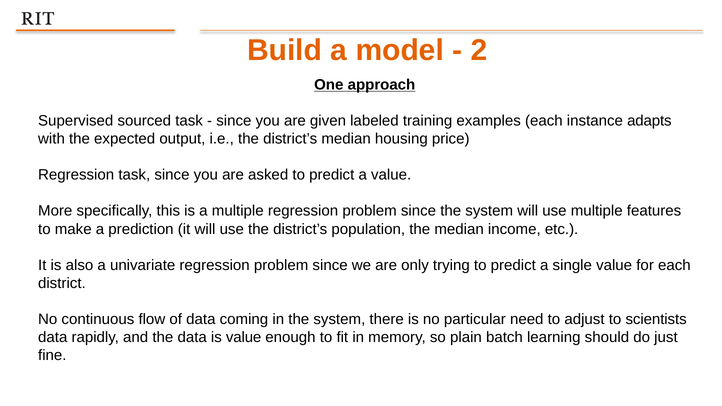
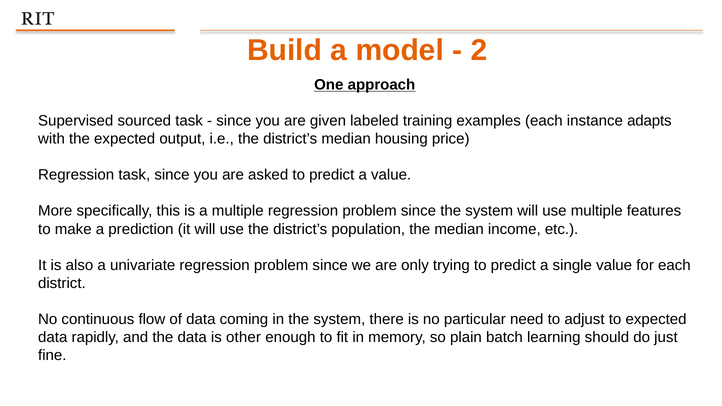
to scientists: scientists -> expected (656, 319)
is value: value -> other (244, 337)
